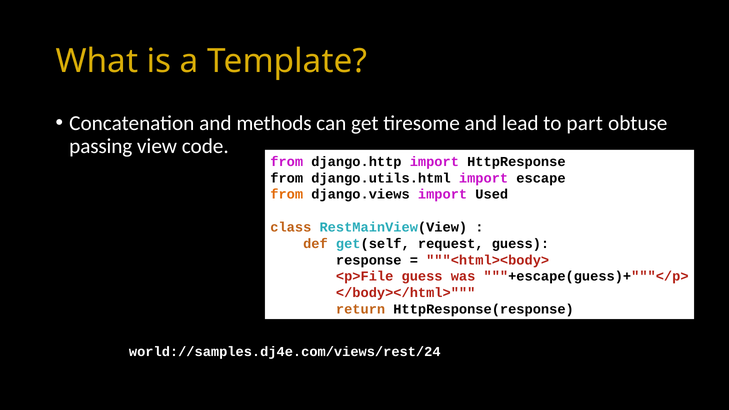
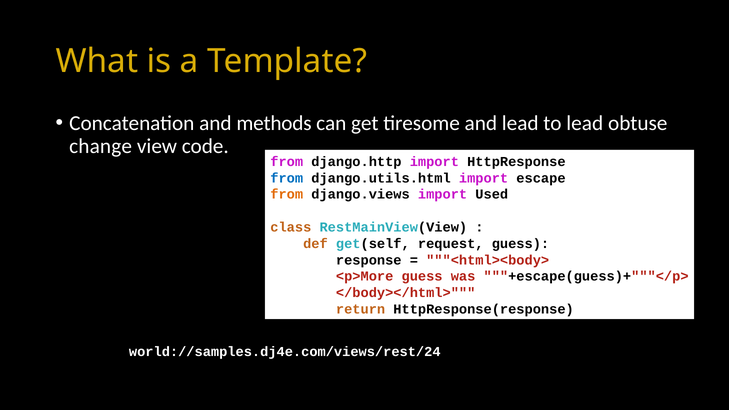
to part: part -> lead (585, 123)
passing: passing -> change (101, 146)
from colour: black -> blue (287, 178)
<p>File: <p>File -> <p>More (365, 276)
